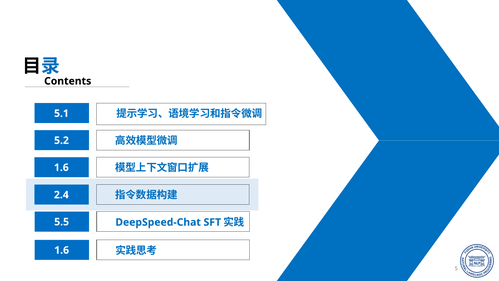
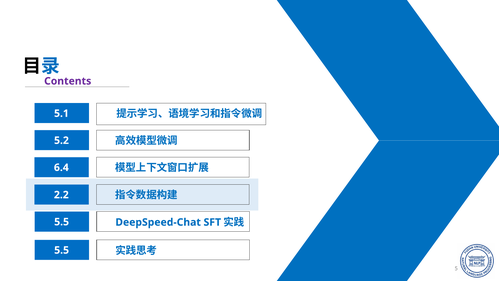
Contents colour: black -> purple (68, 81)
1.6: 1.6 -> 6.4 (61, 167)
2.4: 2.4 -> 2.2 (61, 195)
1.6: 1.6 -> 5.5 (62, 250)
